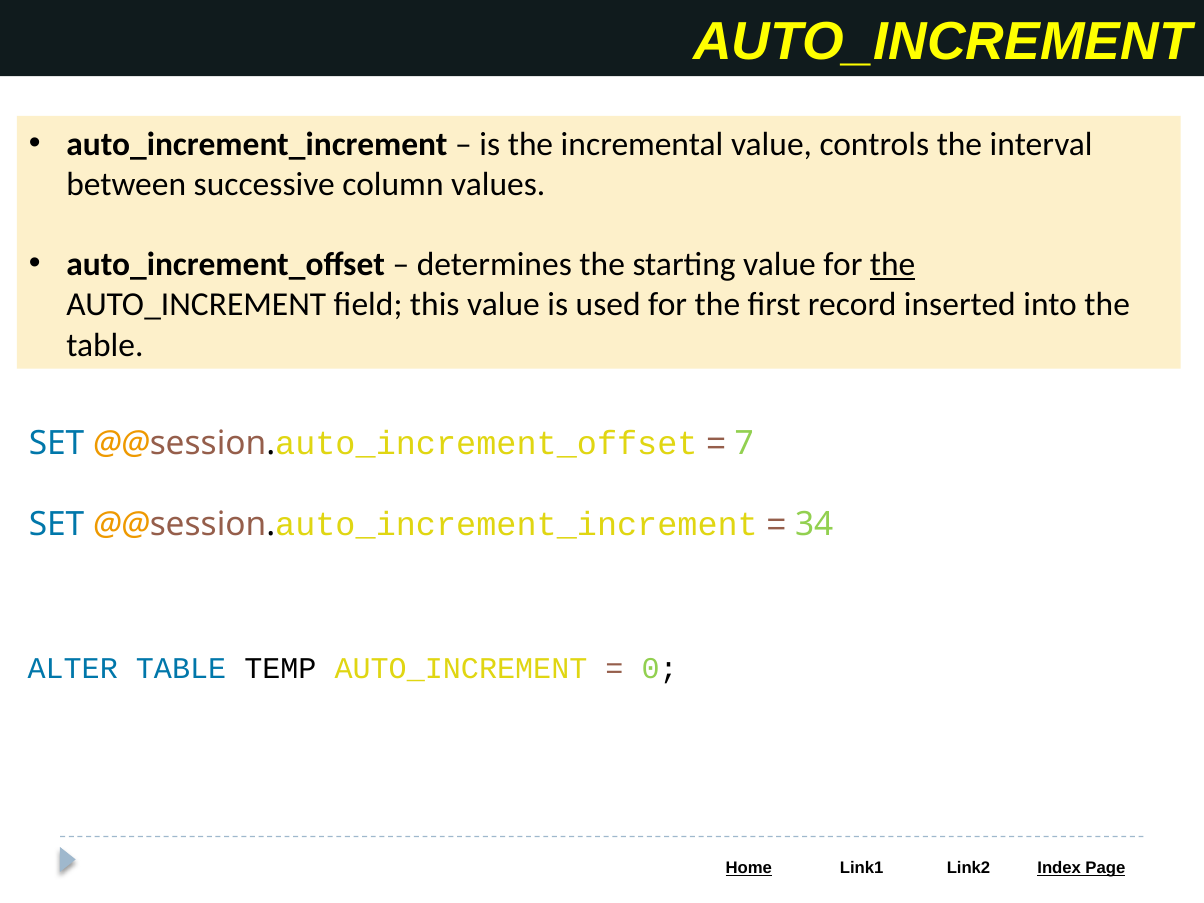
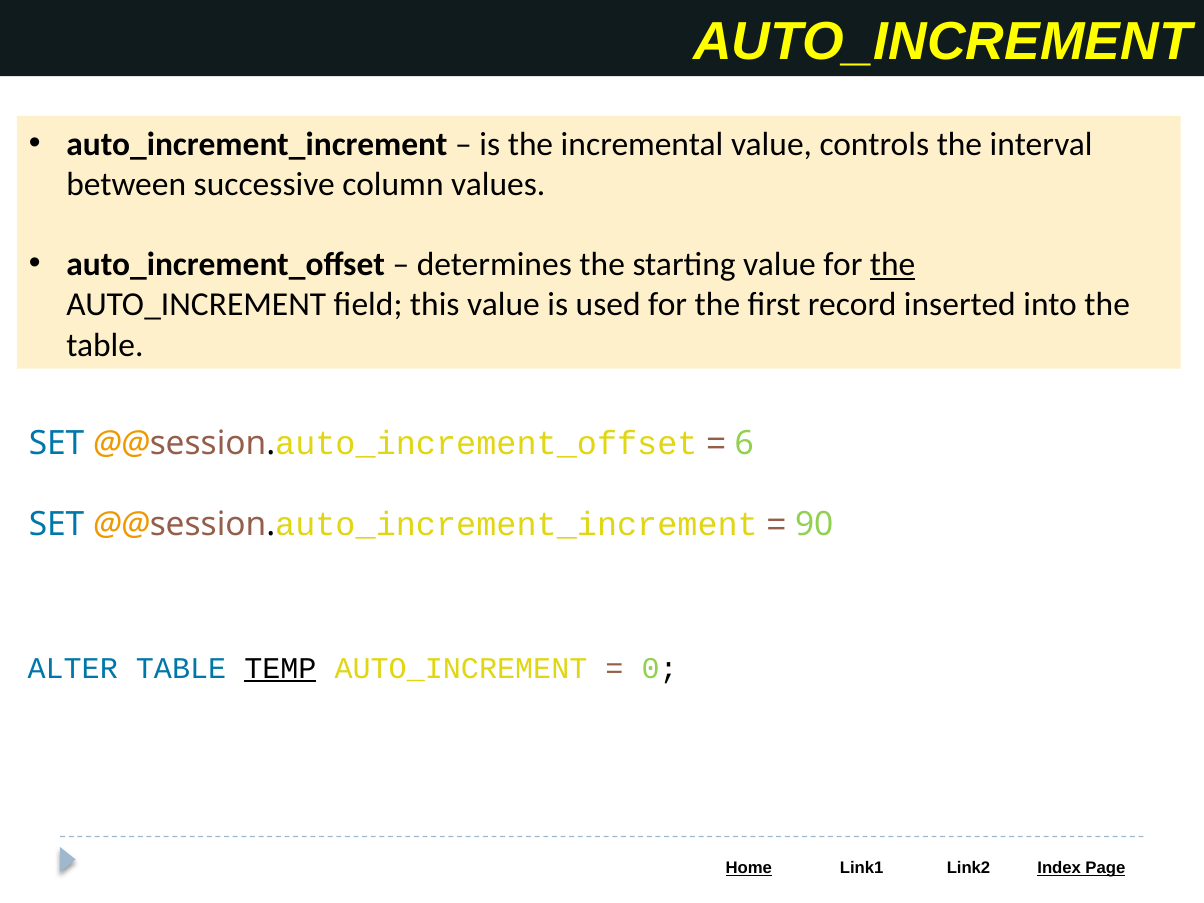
7: 7 -> 6 (744, 444)
34: 34 -> 90 (814, 524)
TEMP underline: none -> present (280, 668)
